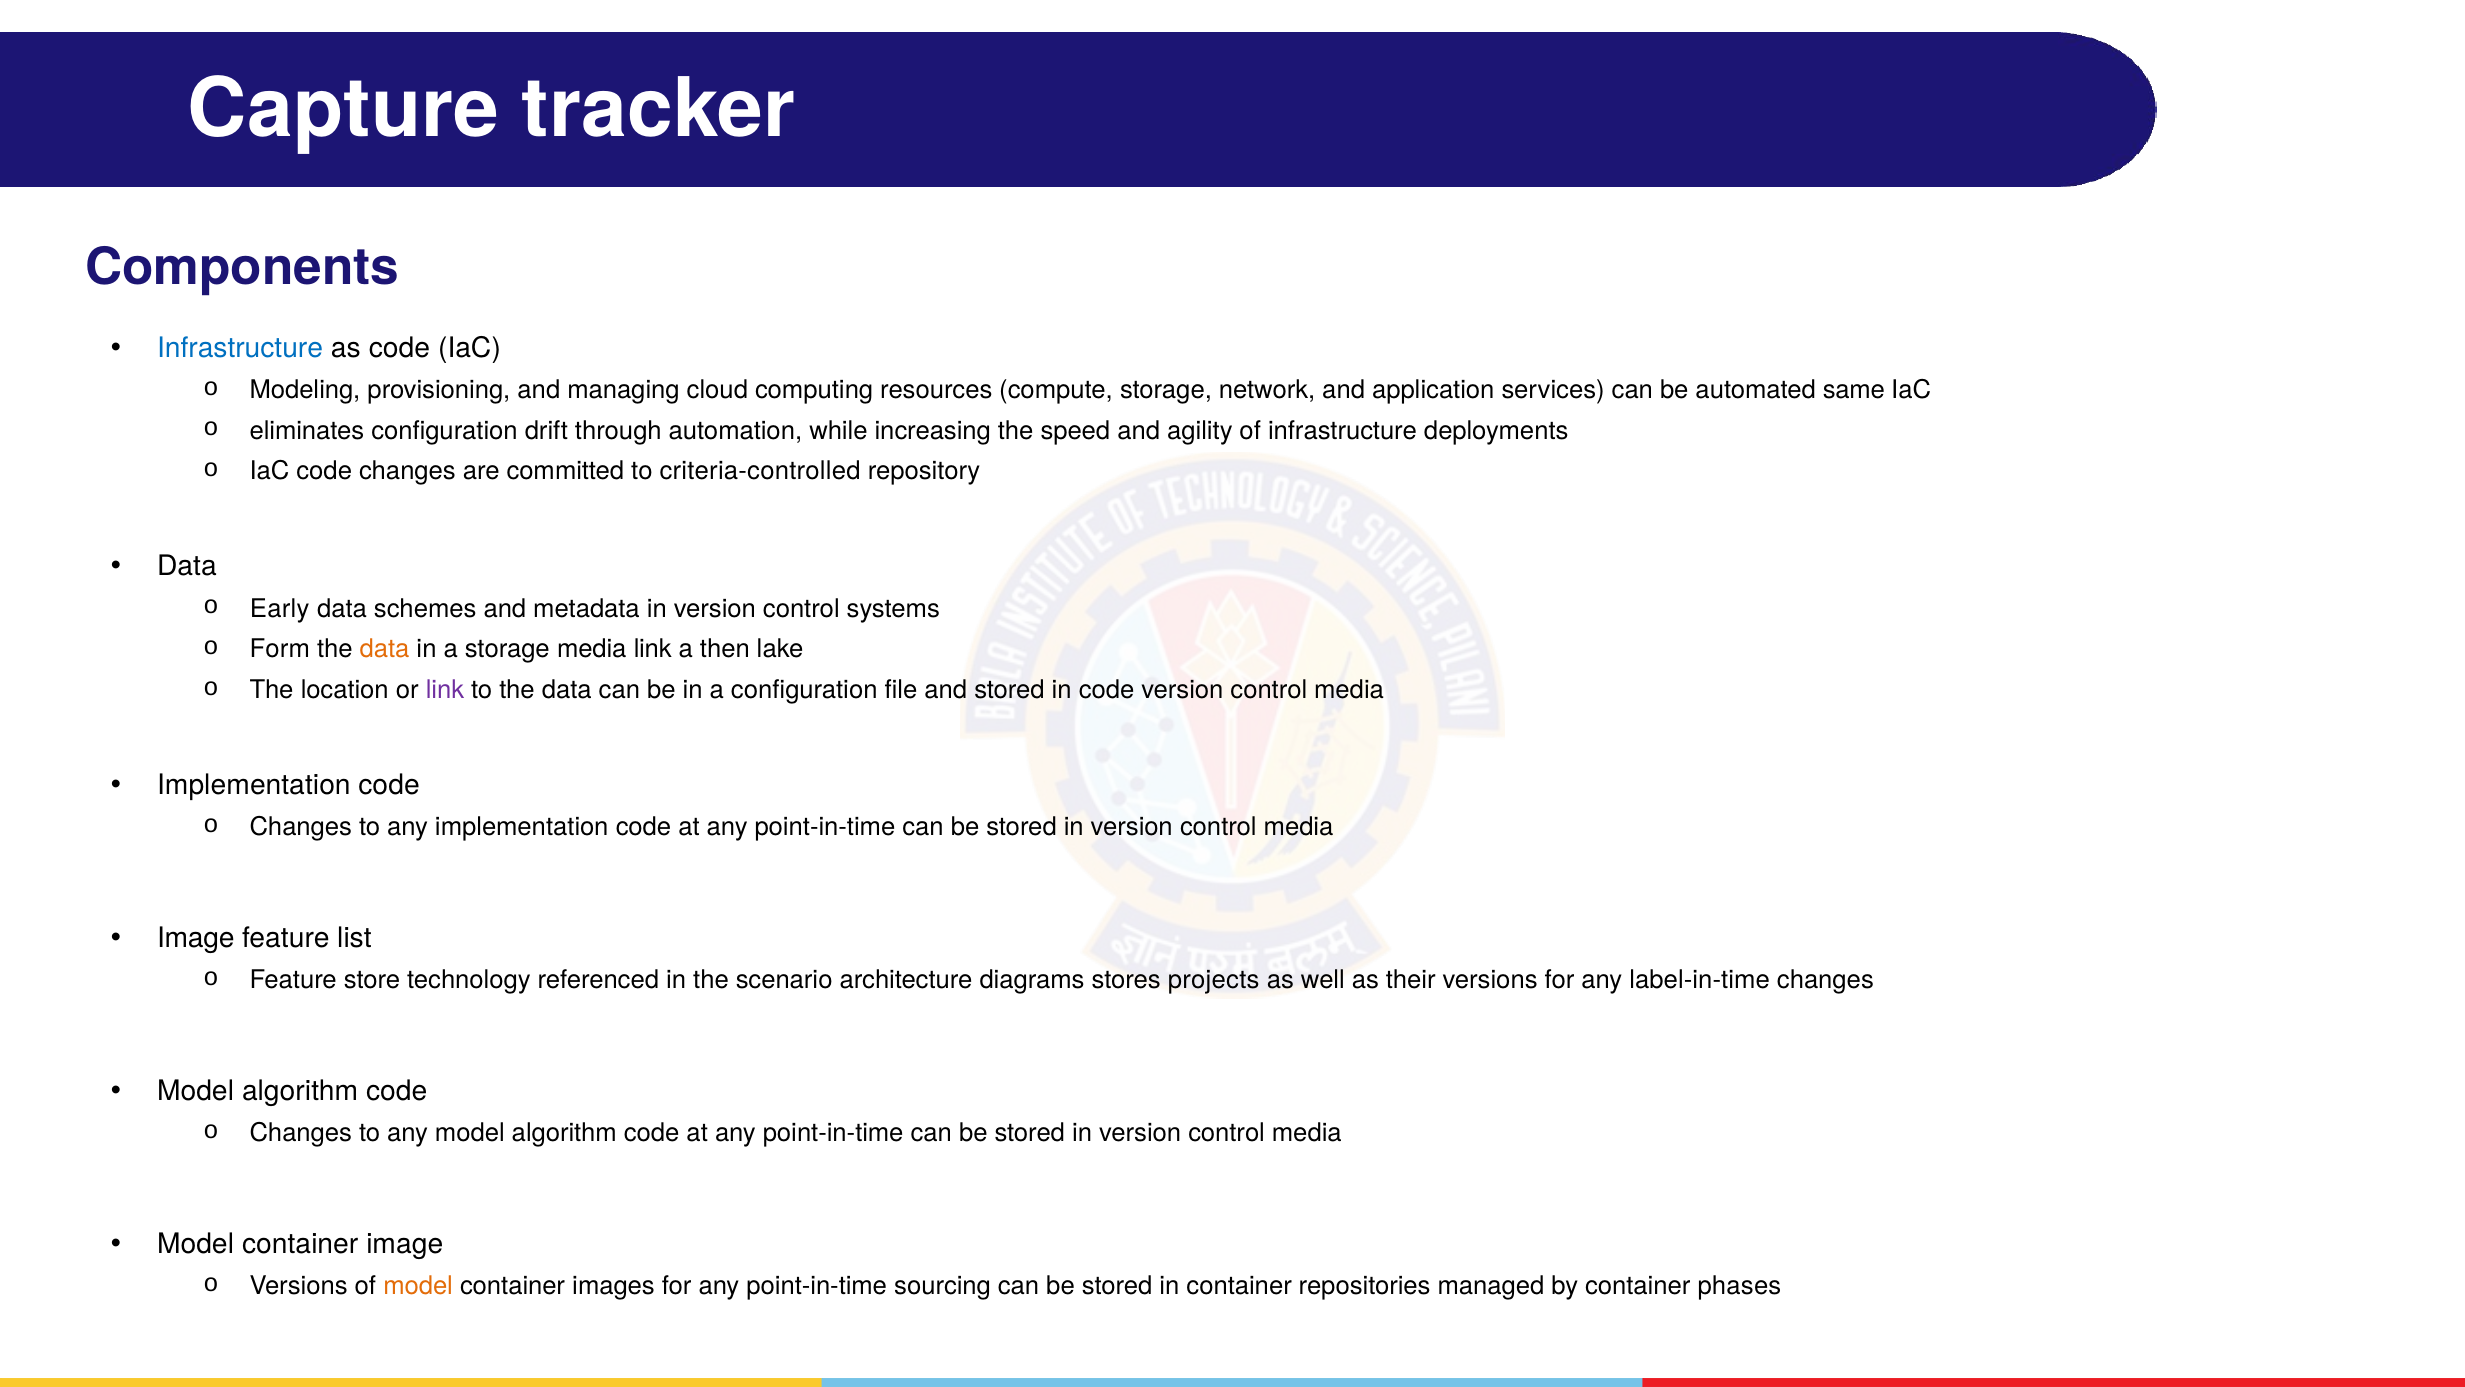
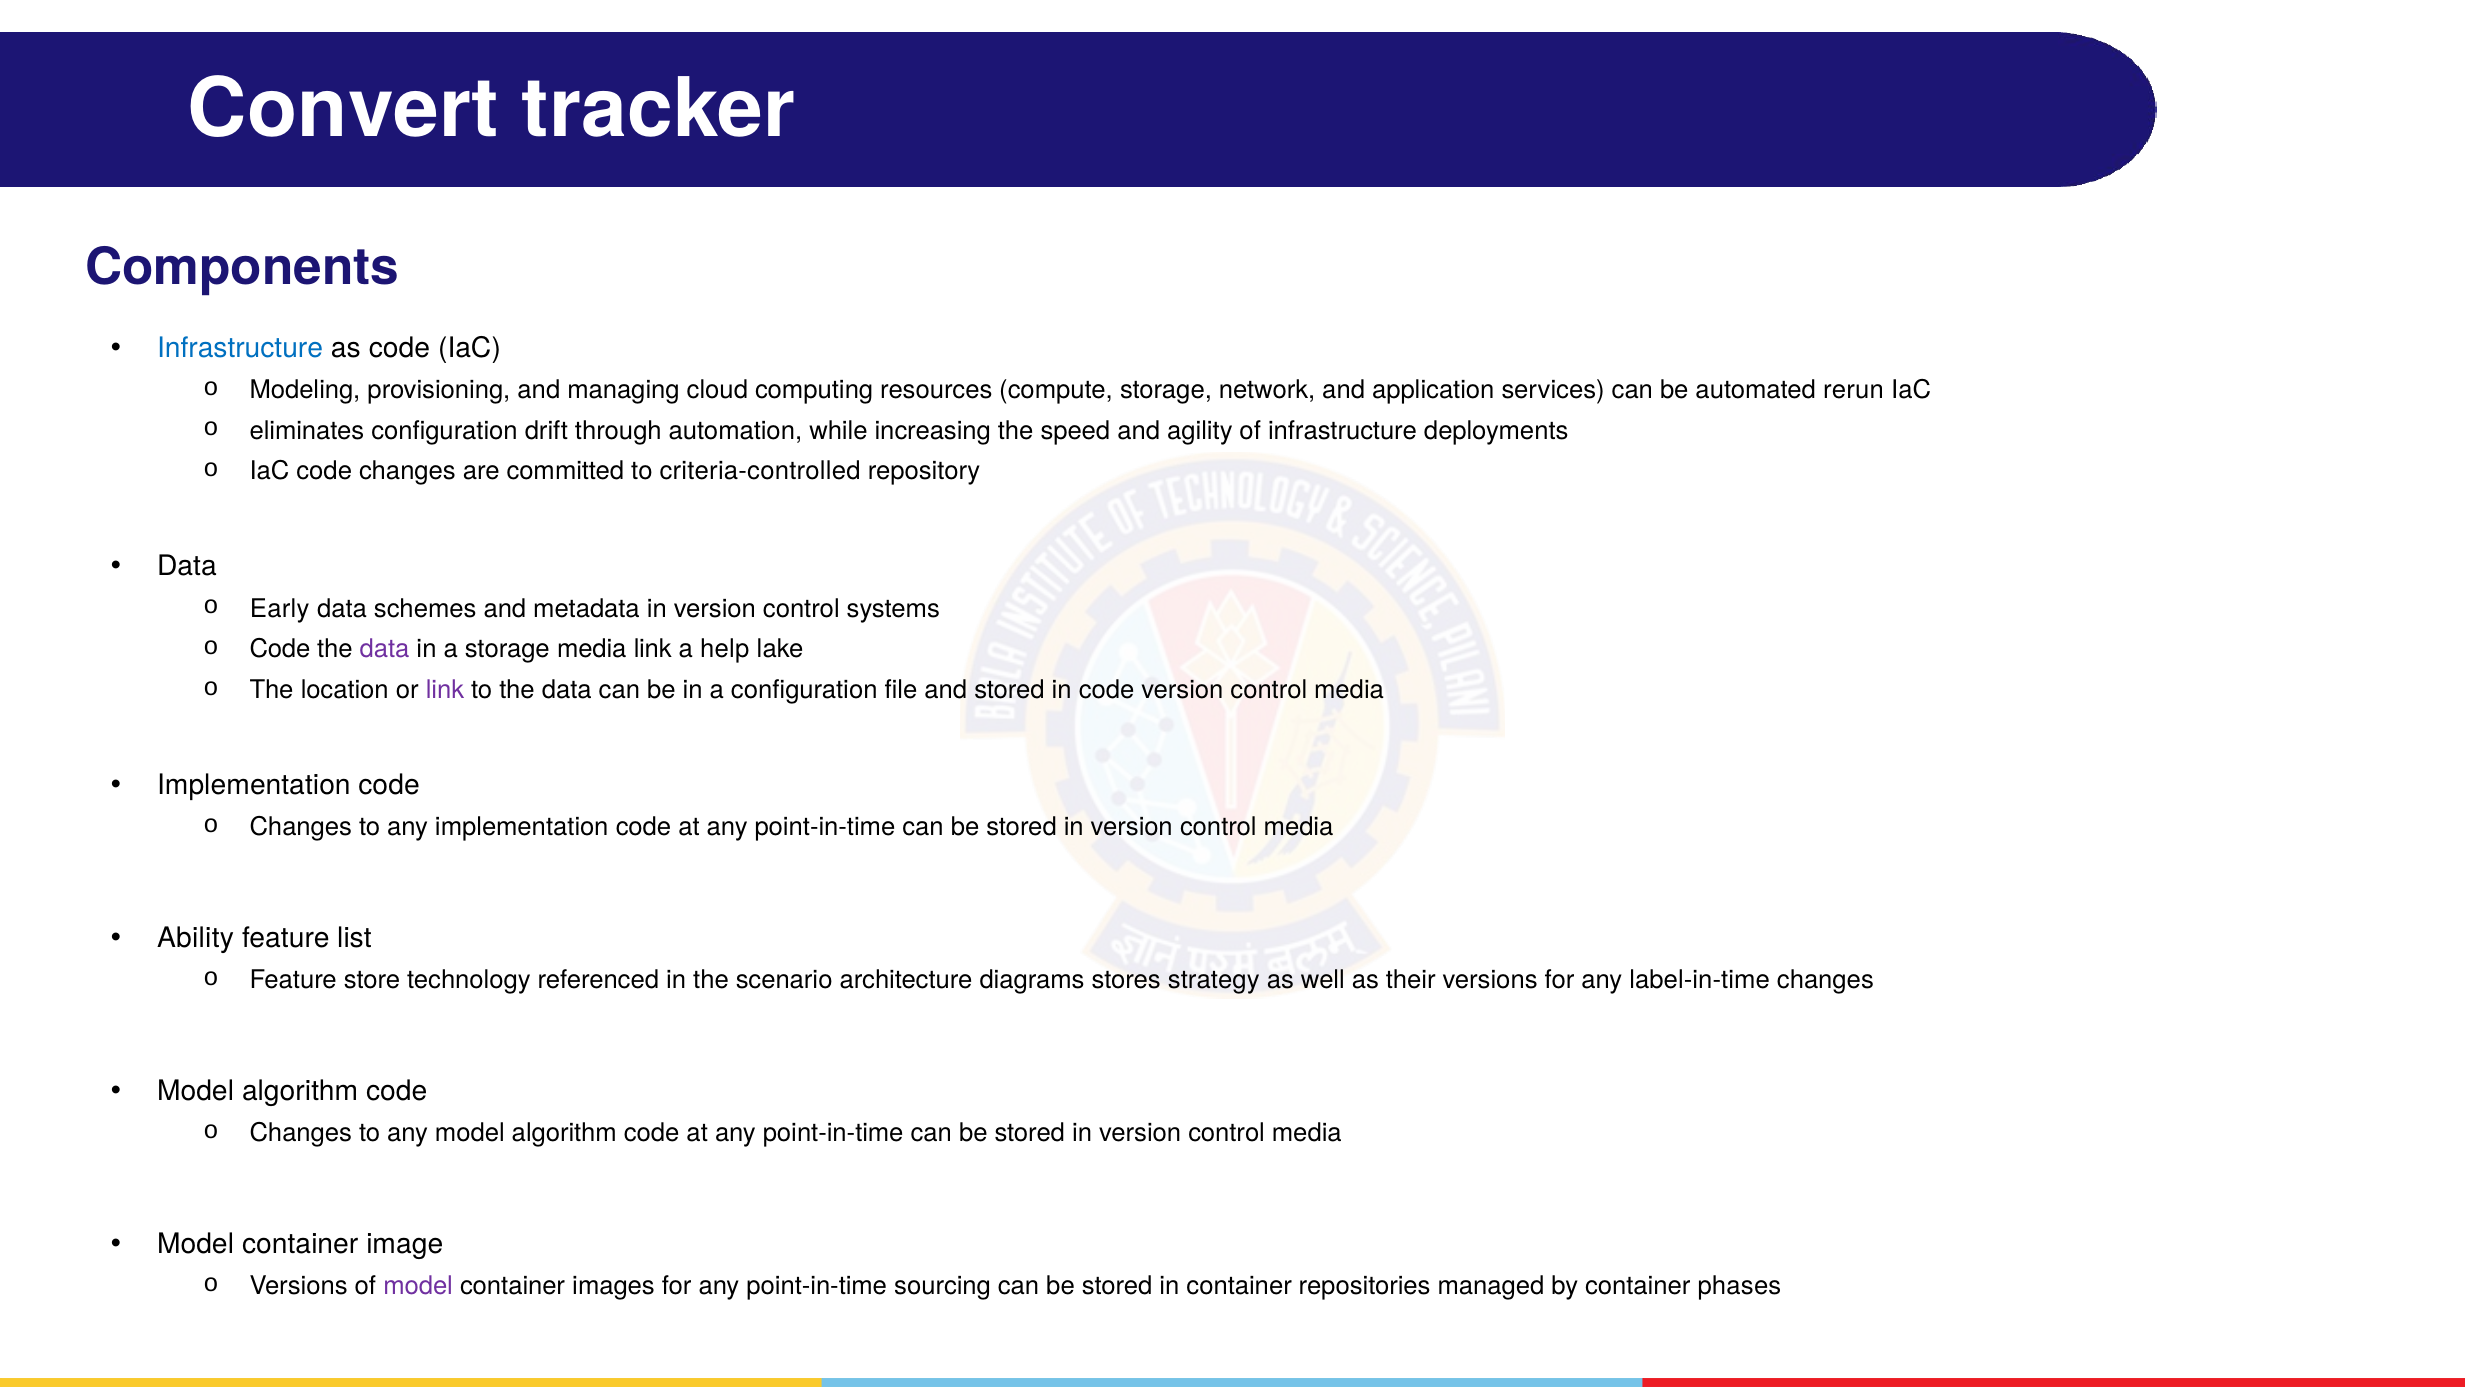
Capture: Capture -> Convert (344, 109)
same: same -> rerun (1854, 390)
Form: Form -> Code (280, 649)
data colour: orange -> purple (385, 649)
then: then -> help (725, 649)
Image: Image -> Ability (196, 938)
projects: projects -> strategy (1214, 980)
model colour: orange -> purple (418, 1286)
